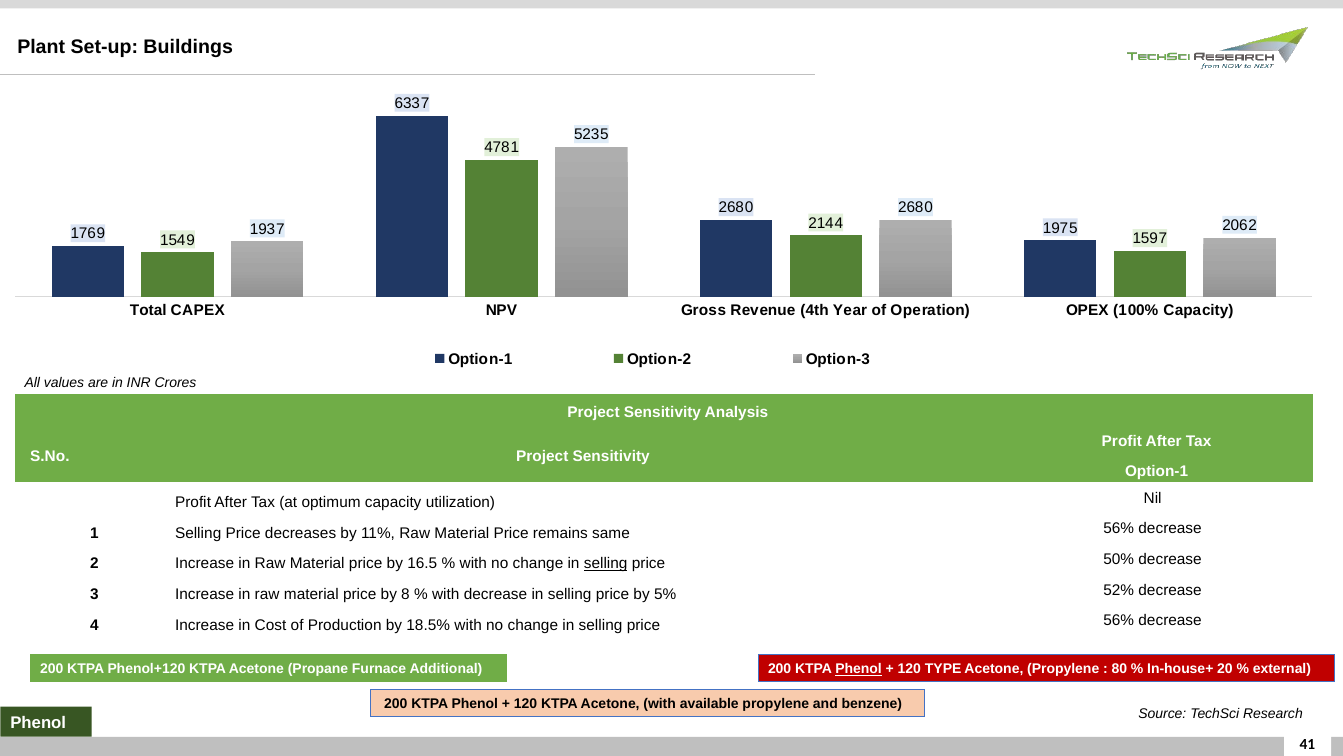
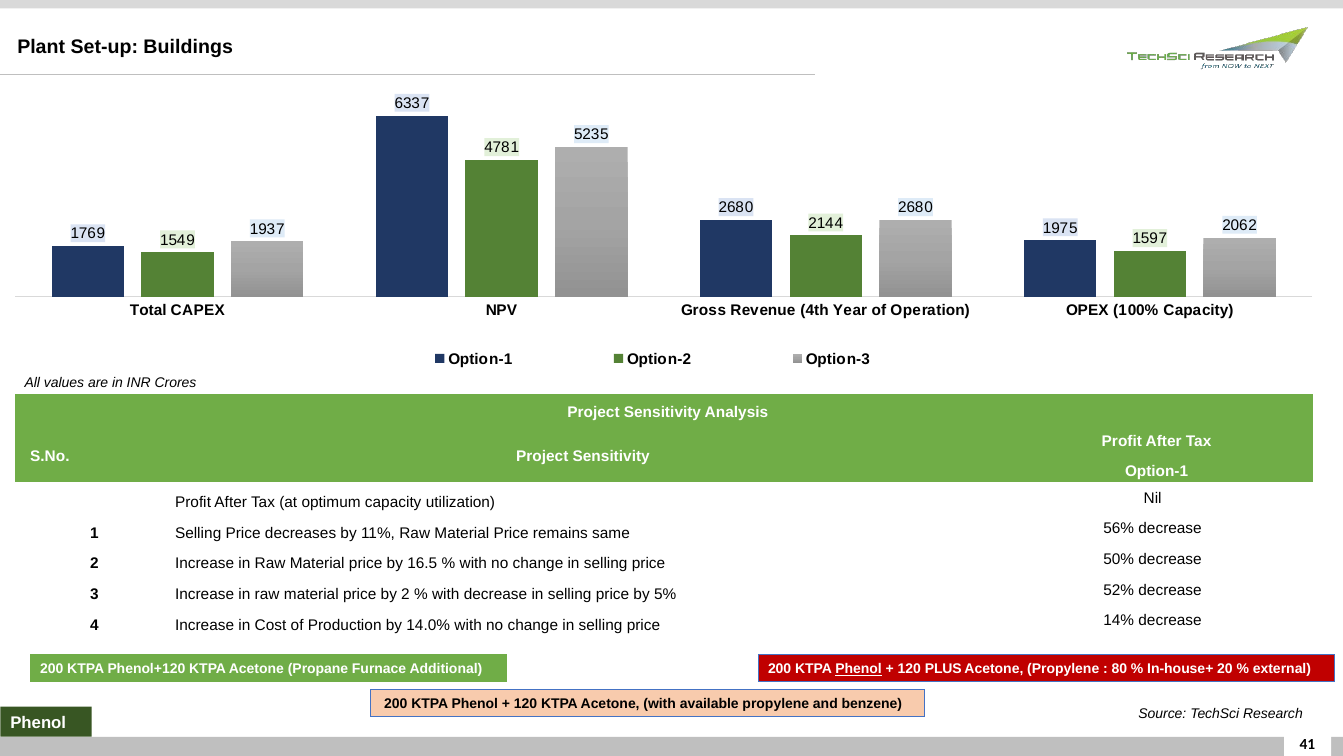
selling underline: present -> none (606, 563)
by 8: 8 -> 2 (405, 594)
18.5%: 18.5% -> 14.0% (428, 625)
price 56%: 56% -> 14% (1119, 620)
TYPE: TYPE -> PLUS (943, 669)
